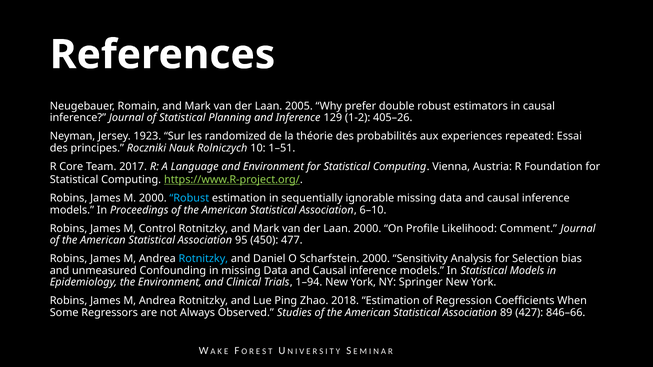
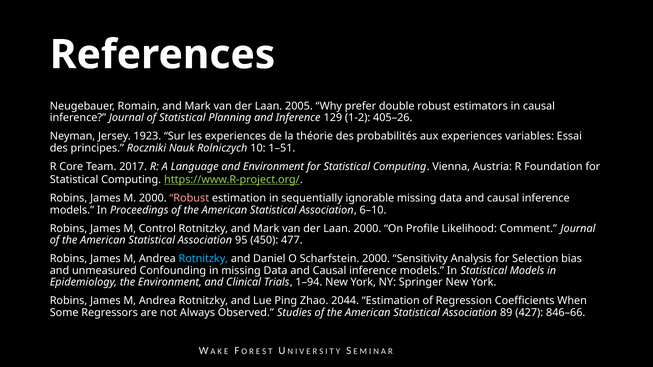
les randomized: randomized -> experiences (236, 136)
repeated: repeated -> variables (530, 136)
Robust colour: light blue -> pink (189, 198)
2018: 2018 -> 2044 (345, 301)
